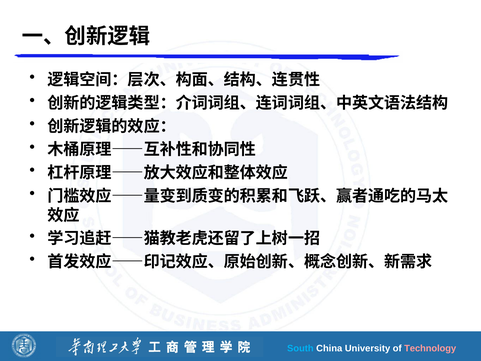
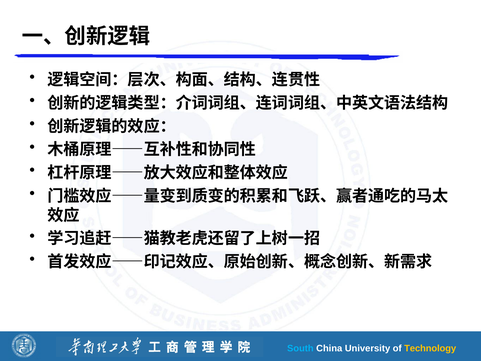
Technology colour: pink -> yellow (430, 348)
